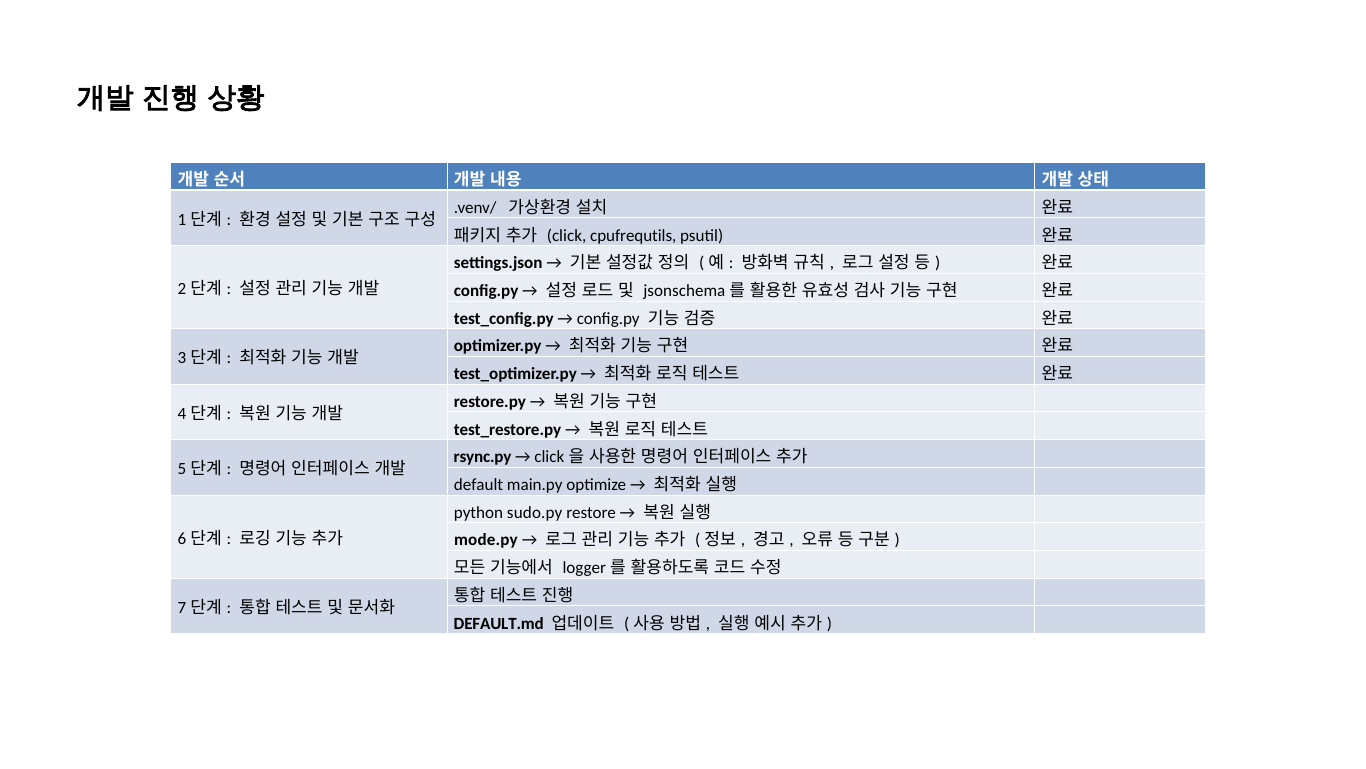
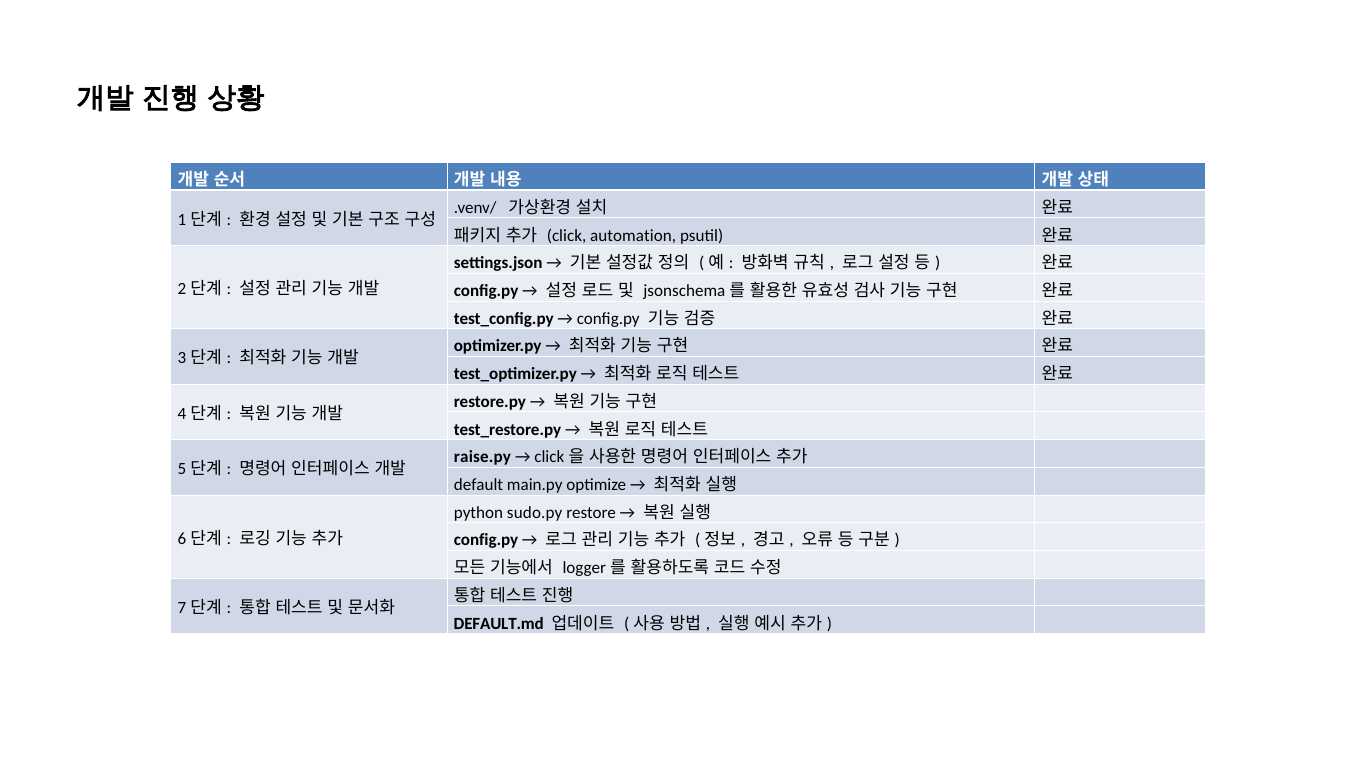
cpufrequtils: cpufrequtils -> automation (633, 235)
rsync.py: rsync.py -> raise.py (482, 457)
mode.py: mode.py -> config.py (486, 540)
